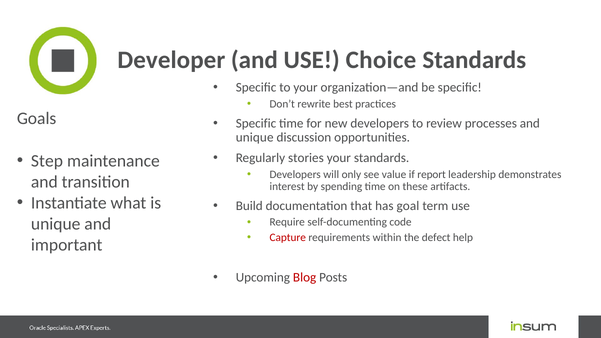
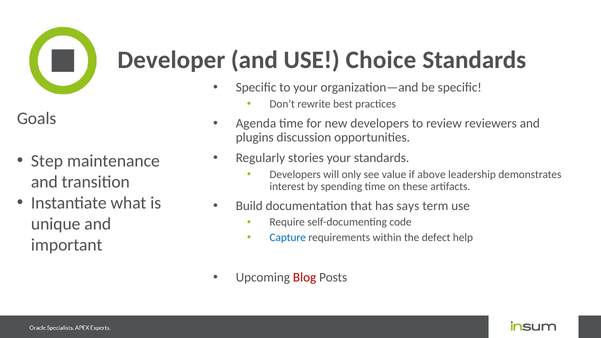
Specific: Specific -> Agenda (256, 123)
processes: processes -> reviewers (491, 123)
unique: unique -> plugins (255, 138)
report: report -> above (431, 174)
goal: goal -> says (408, 206)
Capture colour: red -> blue (288, 238)
